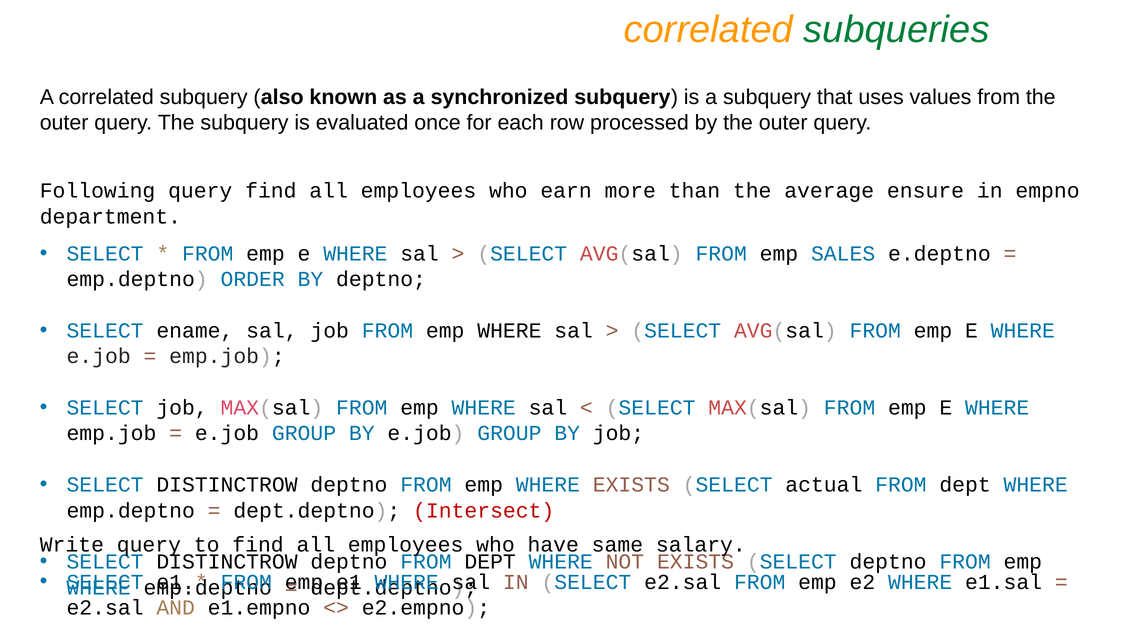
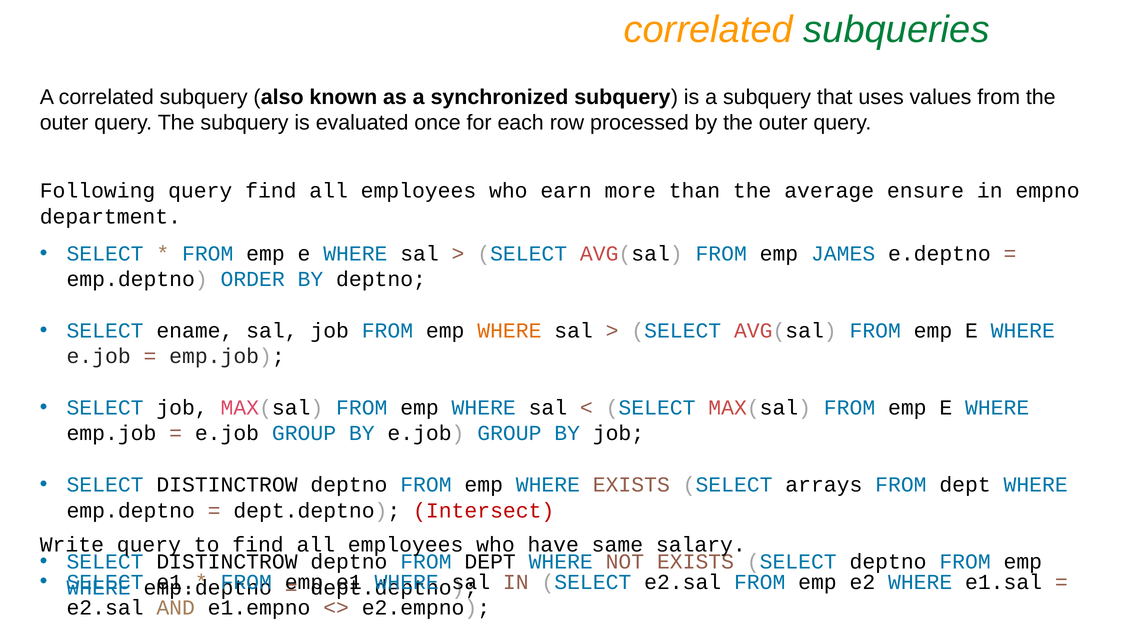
SALES: SALES -> JAMES (843, 254)
WHERE colour: black -> orange (509, 331)
actual: actual -> arrays (824, 485)
